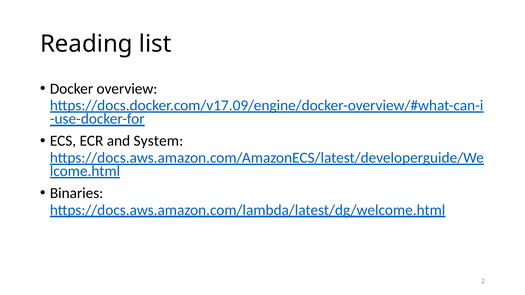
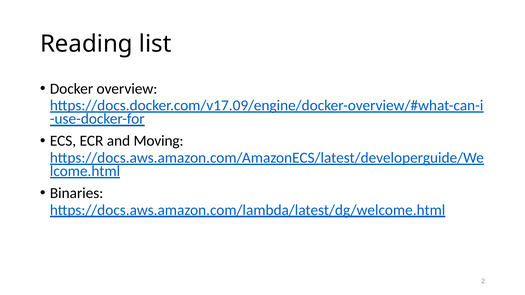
System: System -> Moving (159, 141)
